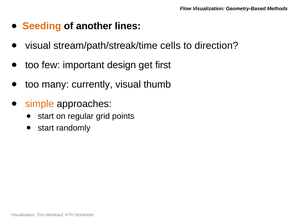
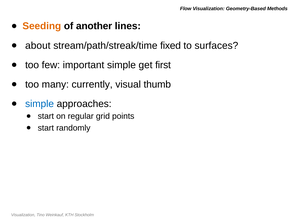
visual: visual -> about (38, 46)
cells: cells -> fixed (171, 46)
direction: direction -> surfaces (216, 46)
important design: design -> simple (121, 65)
simple colour: orange -> blue (40, 104)
